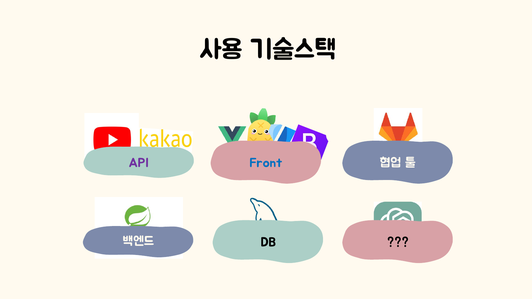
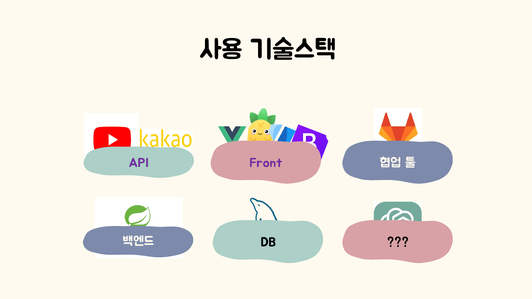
Front colour: blue -> purple (266, 163)
